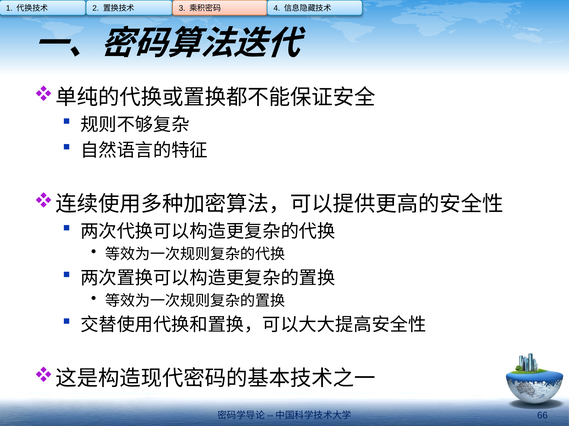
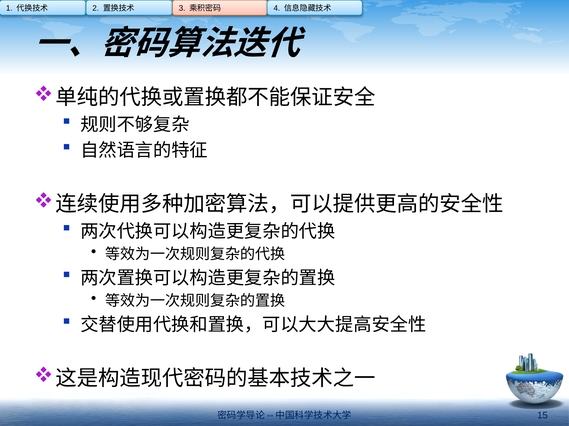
66: 66 -> 15 (542, 416)
